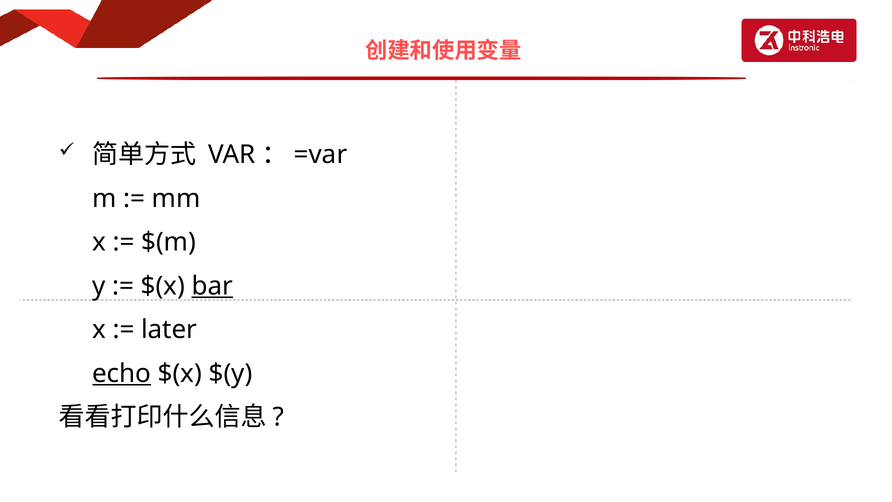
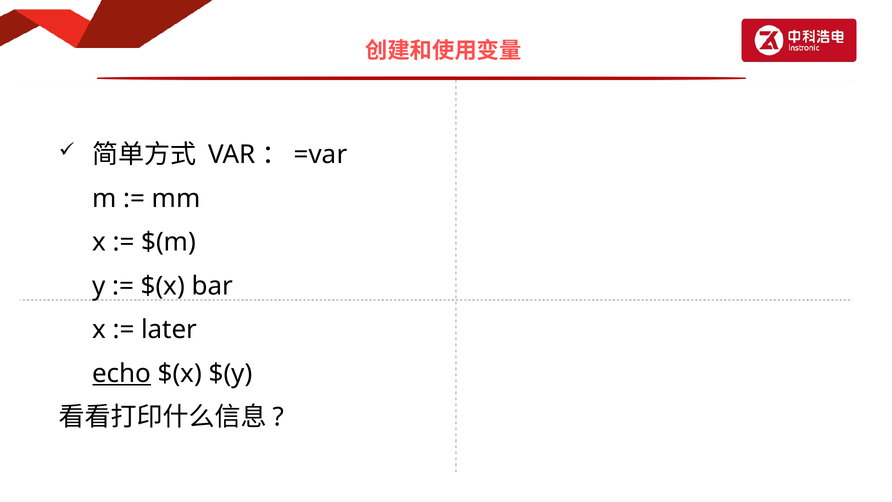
bar underline: present -> none (212, 286)
